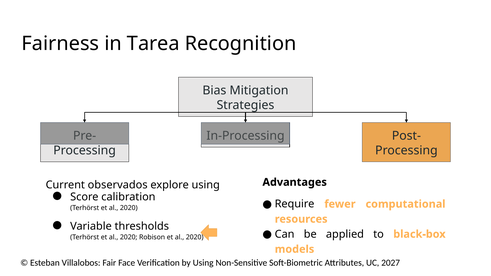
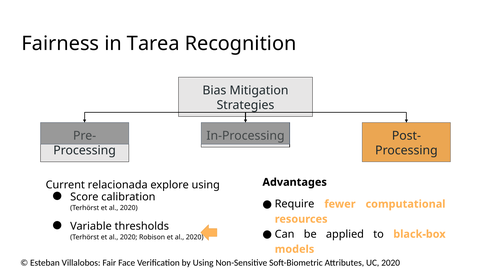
observados: observados -> relacionada (118, 185)
UC 2027: 2027 -> 2020 (391, 263)
